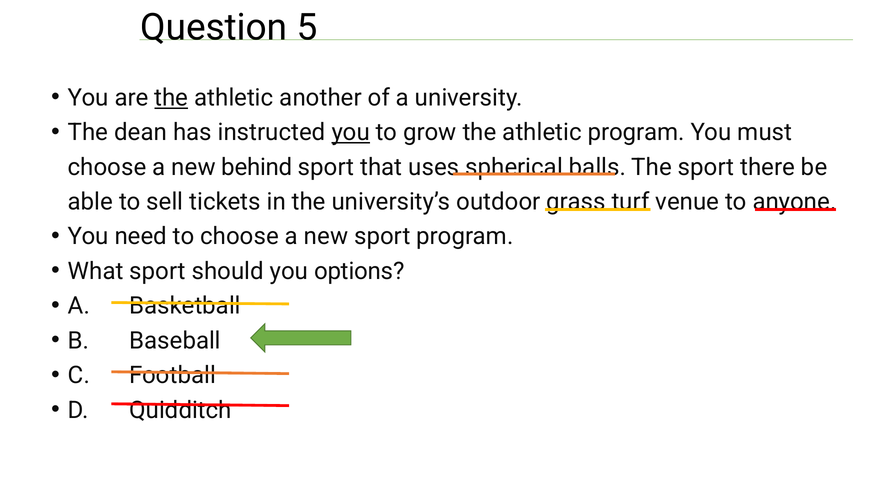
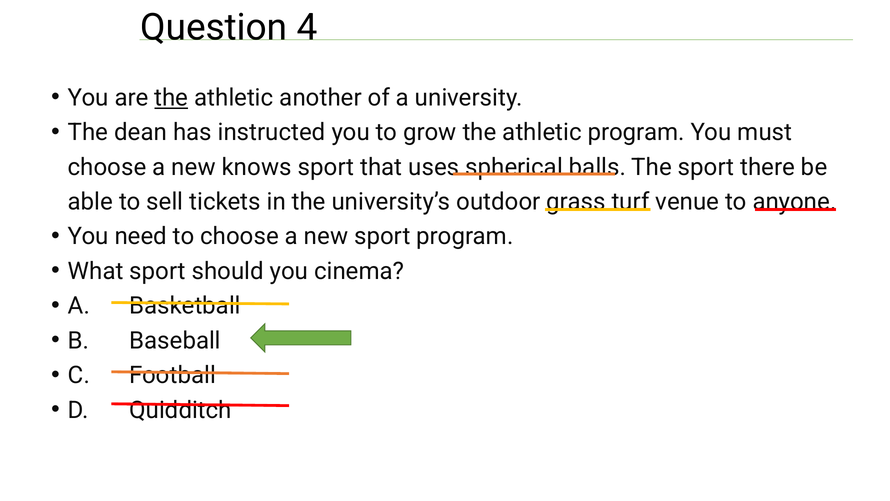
5: 5 -> 4 (307, 28)
you underline: present -> none (351, 132)
behind: behind -> knows (257, 167)
options: options -> cinema (359, 271)
